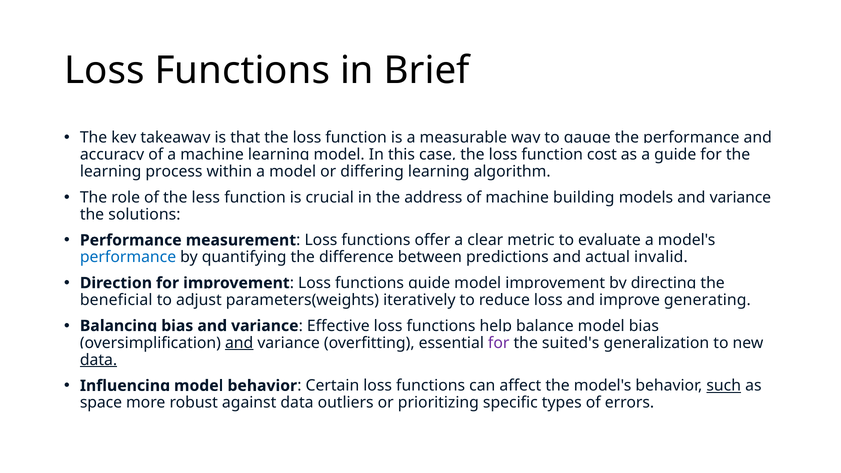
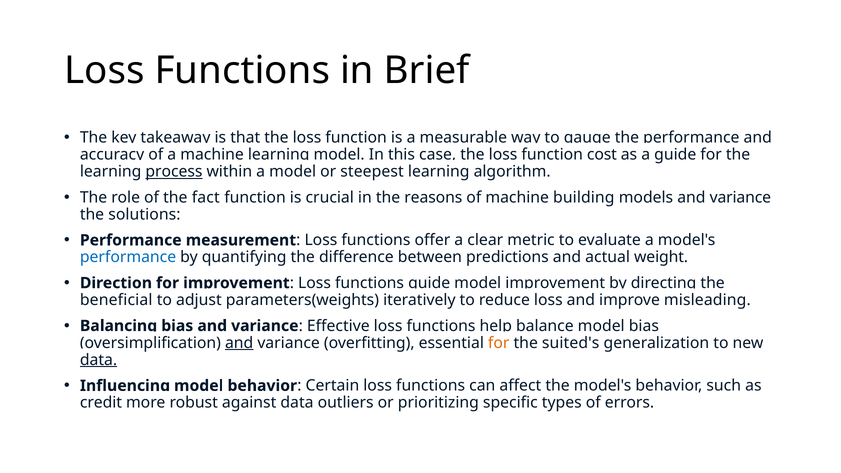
process underline: none -> present (174, 172)
differing: differing -> steepest (372, 172)
less: less -> fact (206, 197)
address: address -> reasons (433, 197)
invalid: invalid -> weight (661, 257)
generating: generating -> misleading (707, 300)
for colour: purple -> orange (499, 343)
such underline: present -> none (724, 386)
space: space -> credit (101, 403)
